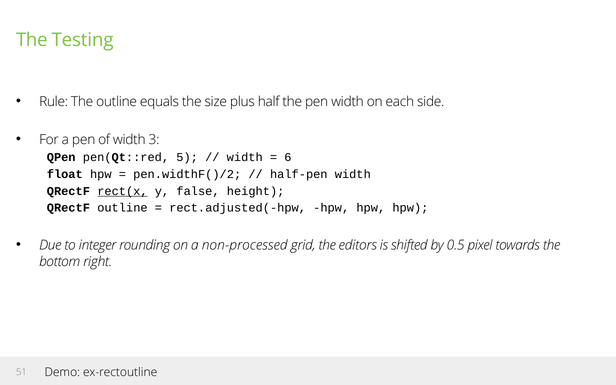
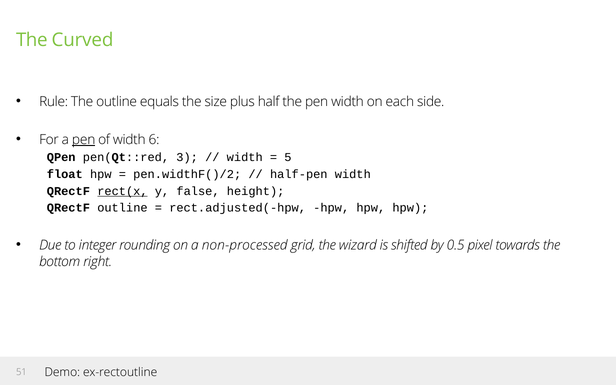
Testing: Testing -> Curved (82, 40)
pen underline: none -> present (84, 140)
3: 3 -> 6 (154, 140)
5: 5 -> 3 (187, 157)
6: 6 -> 5 (288, 157)
editors: editors -> wizard (358, 245)
